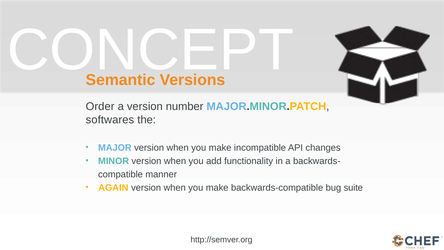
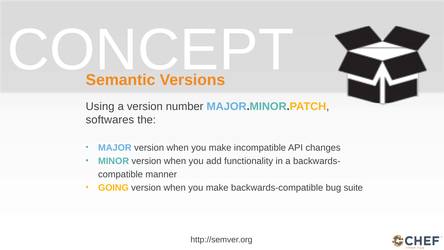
Order: Order -> Using (100, 107)
AGAIN: AGAIN -> GOING (113, 187)
